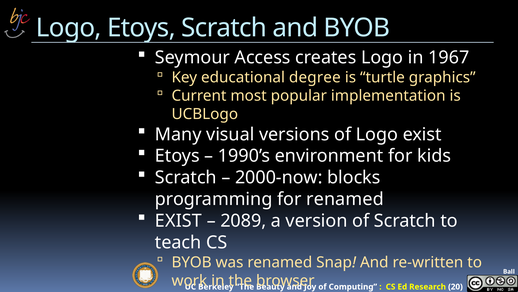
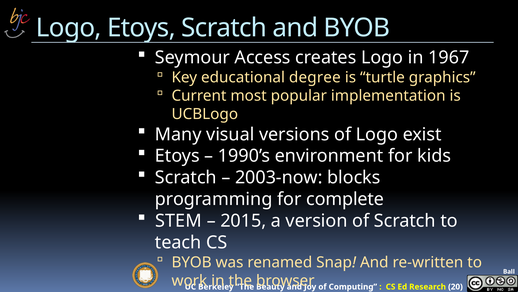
2000-now: 2000-now -> 2003-now (279, 177)
for renamed: renamed -> complete (345, 199)
EXIST: EXIST -> STEM (178, 220)
2089: 2089 -> 2015 (243, 220)
